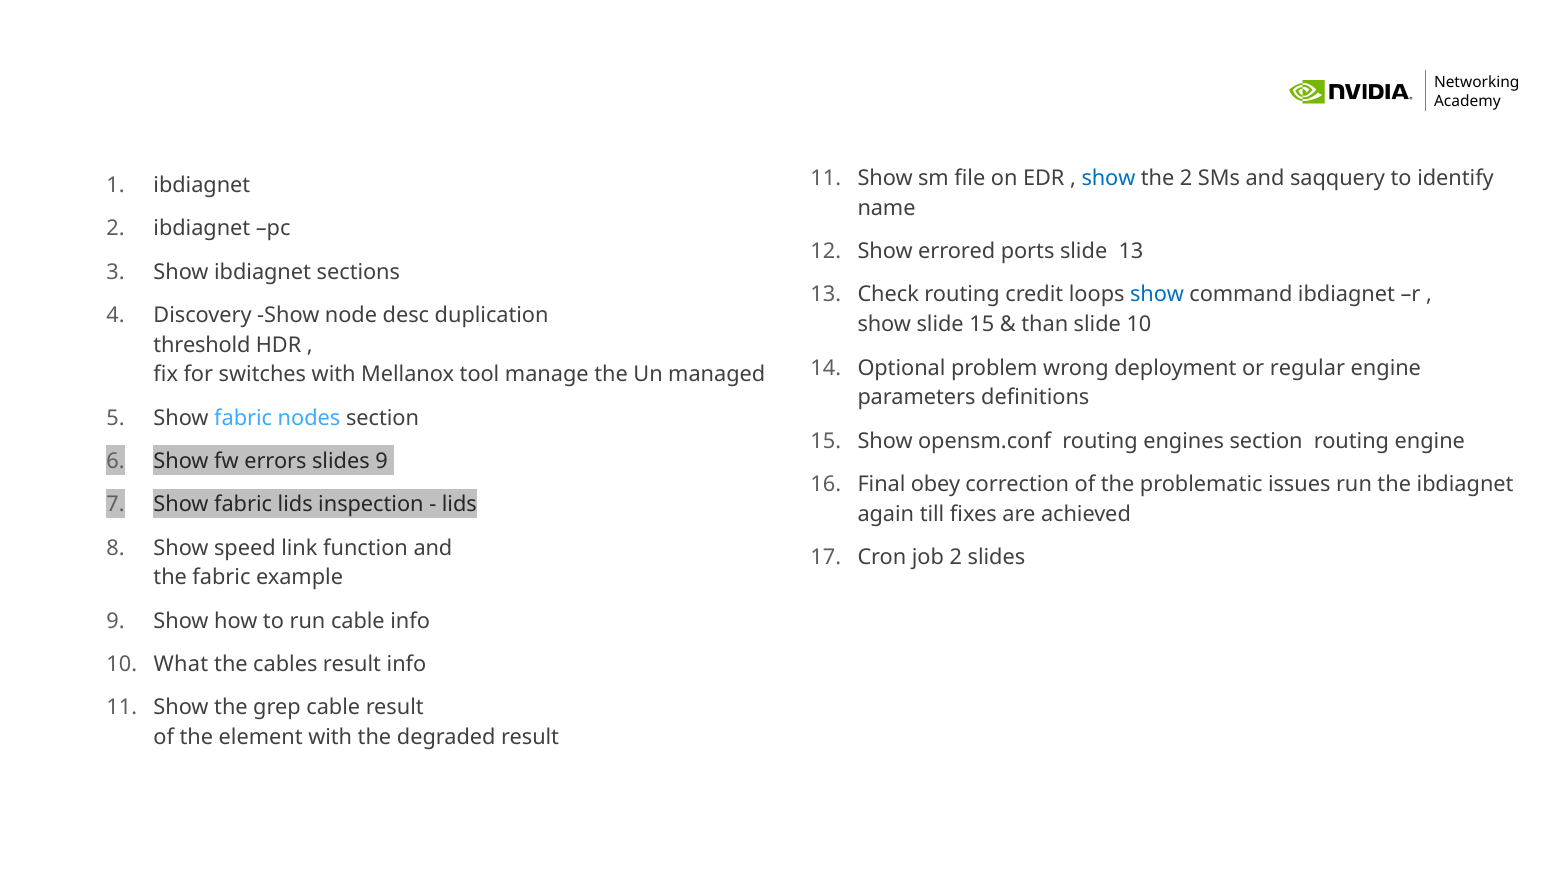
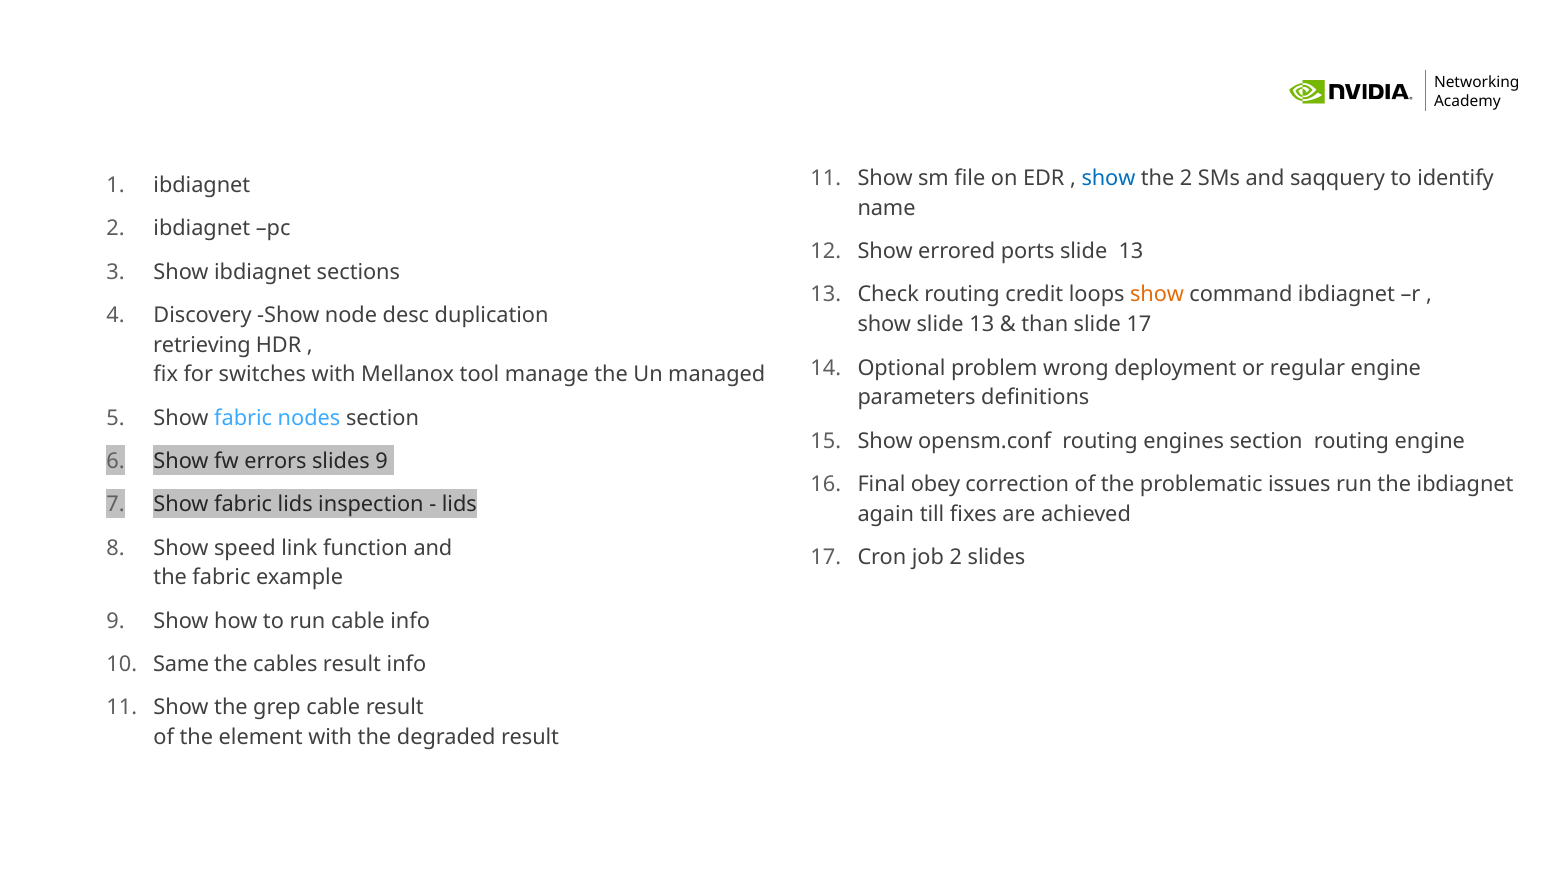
show colour: blue -> orange (1157, 295)
show slide 15: 15 -> 13 (982, 325)
slide 10: 10 -> 17 (1139, 325)
threshold: threshold -> retrieving (202, 345)
What: What -> Same (181, 664)
